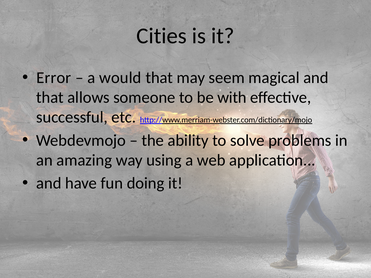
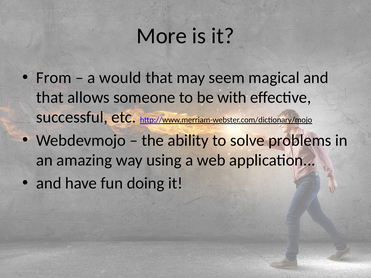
Cities: Cities -> More (162, 36)
Error: Error -> From (54, 78)
